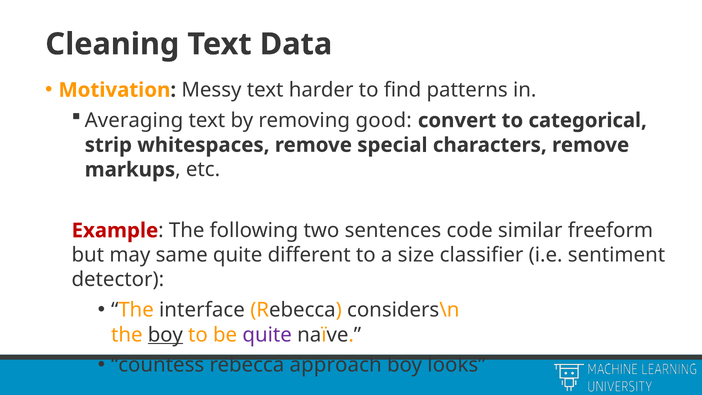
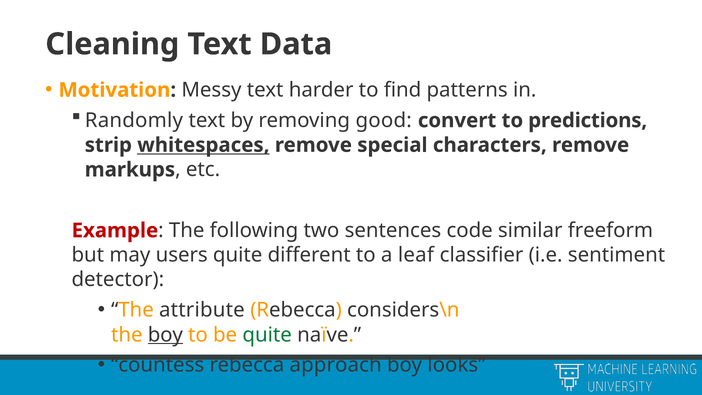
Averaging: Averaging -> Randomly (134, 120)
categorical: categorical -> predictions (588, 120)
whitespaces underline: none -> present (203, 145)
same: same -> users (182, 255)
size: size -> leaf (416, 255)
interface: interface -> attribute (202, 310)
quite colour: purple -> green (267, 335)
